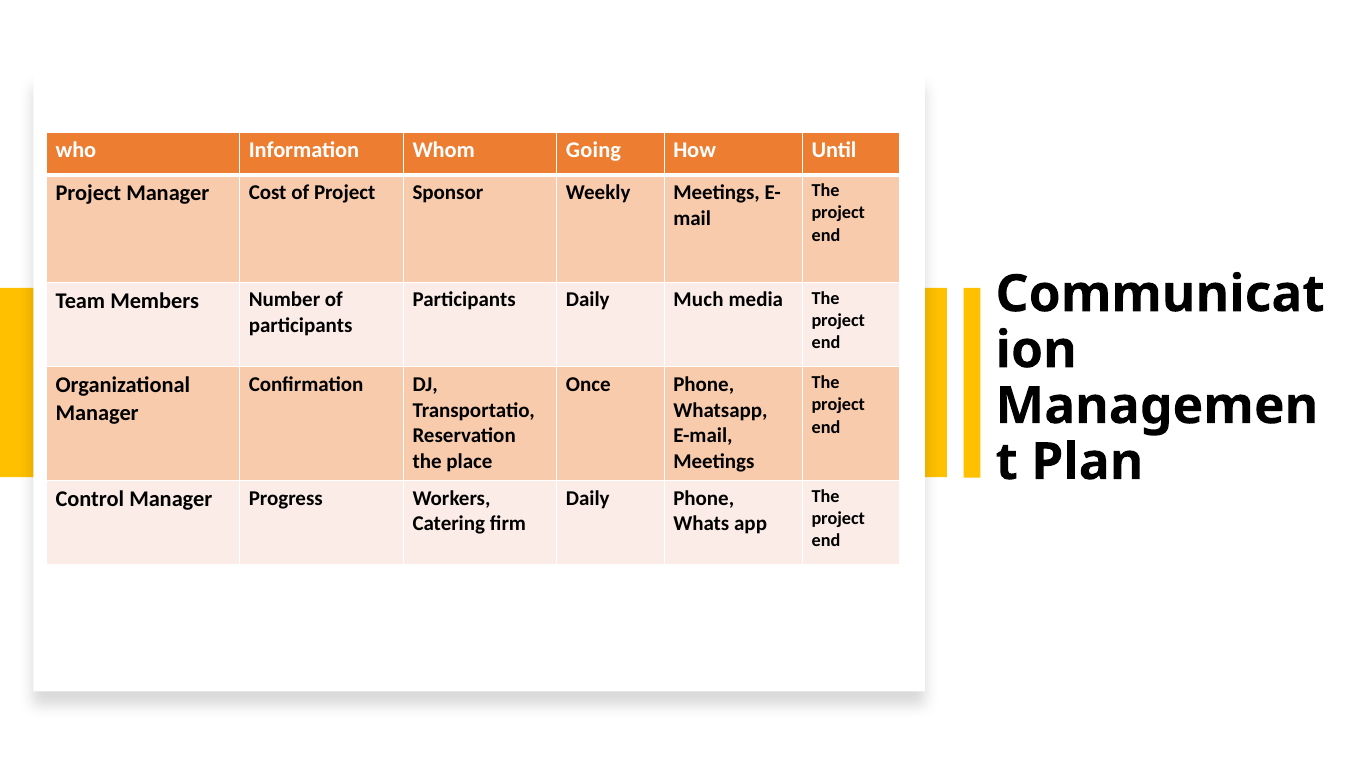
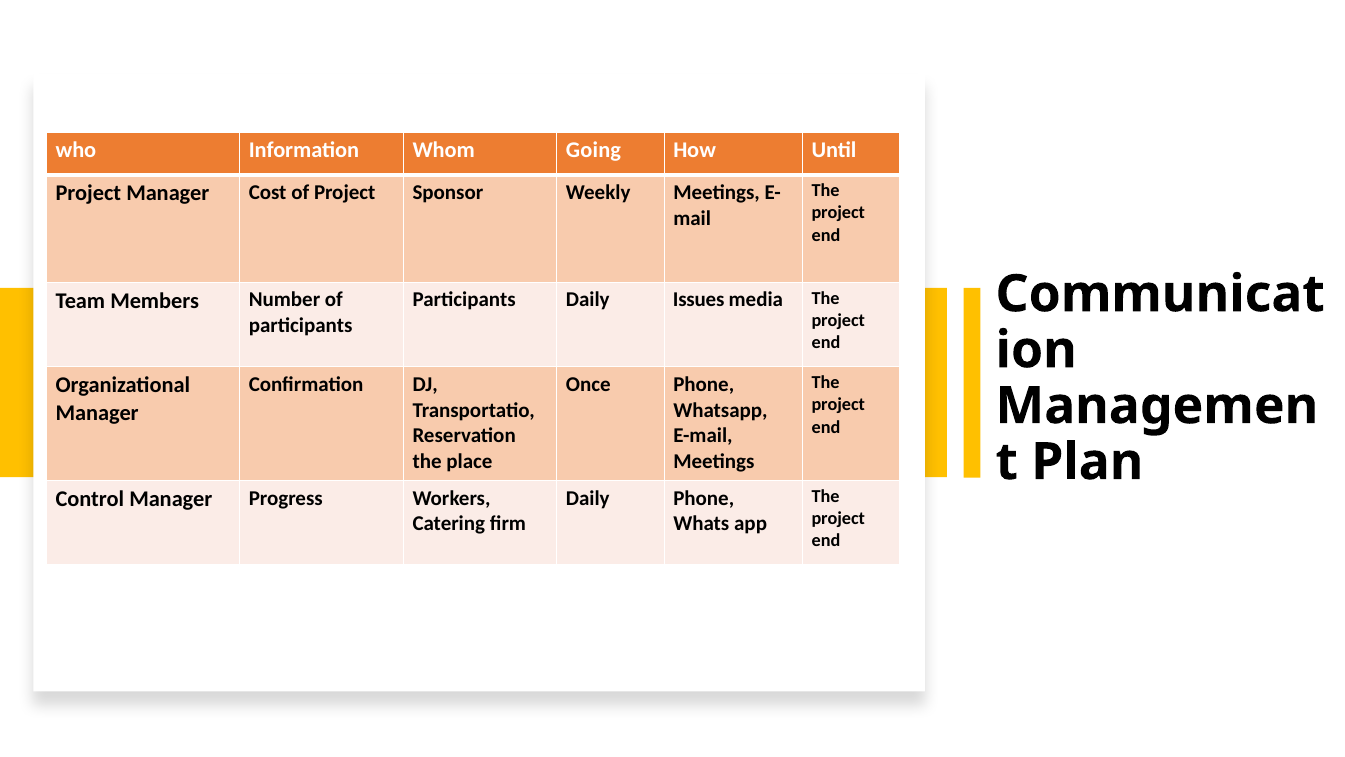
Much: Much -> Issues (699, 300)
